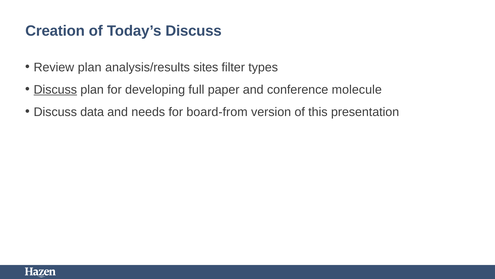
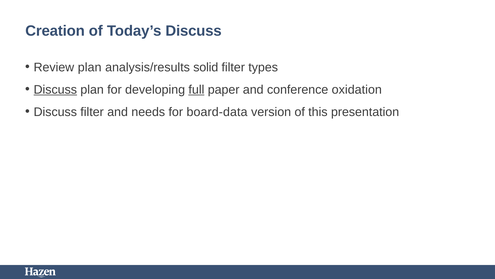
sites: sites -> solid (206, 67)
full underline: none -> present (196, 90)
molecule: molecule -> oxidation (357, 90)
Discuss data: data -> filter (92, 112)
board-from: board-from -> board-data (217, 112)
